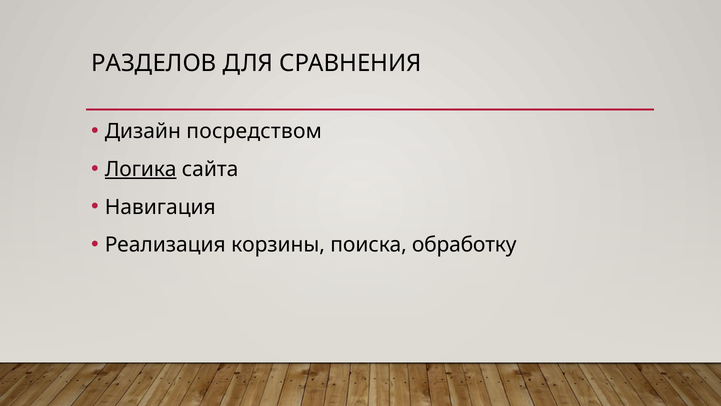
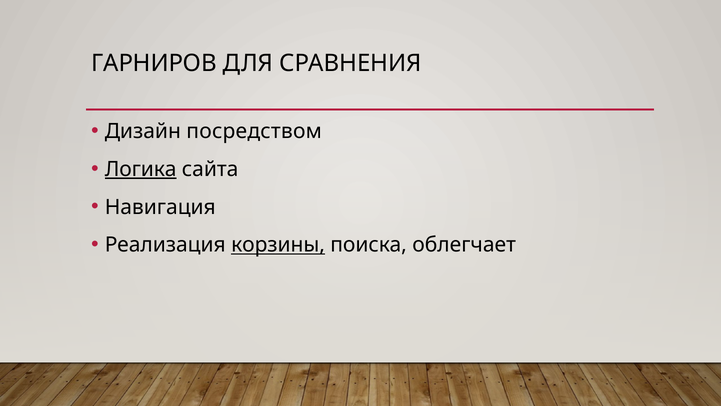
РАЗДЕЛОВ: РАЗДЕЛОВ -> ГАРНИРОВ (154, 63)
корзины underline: none -> present (278, 245)
обработку: обработку -> облегчает (464, 245)
